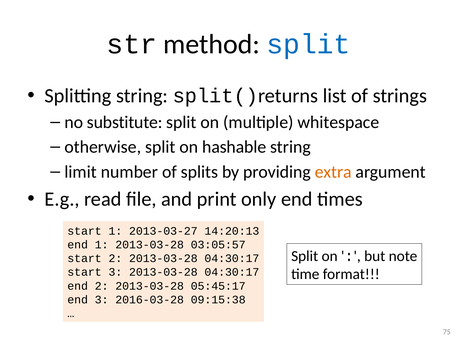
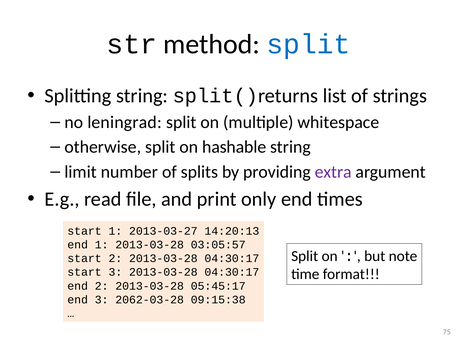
substitute: substitute -> leningrad (125, 122)
extra colour: orange -> purple (333, 172)
2016-03-28: 2016-03-28 -> 2062-03-28 (150, 299)
